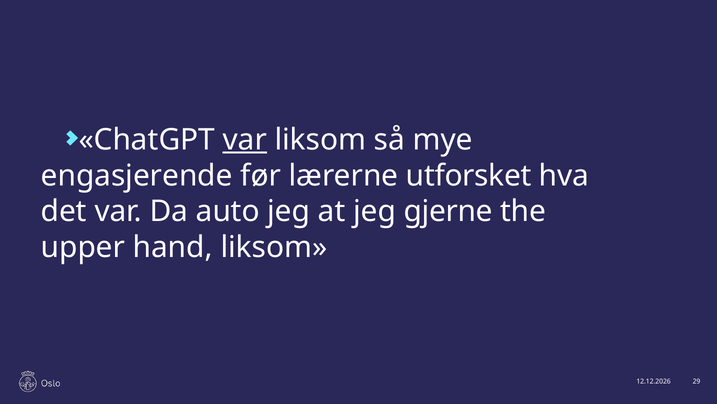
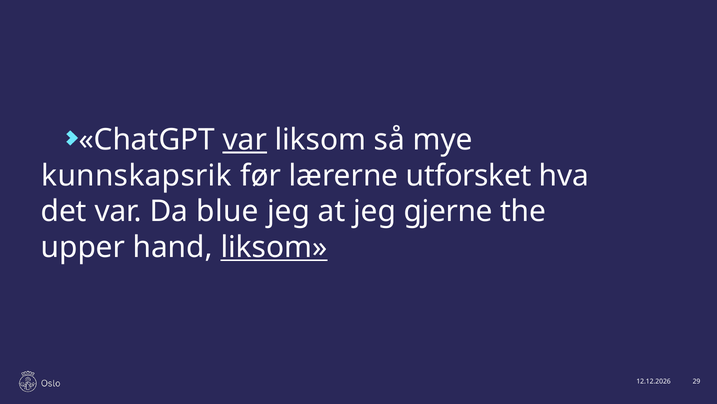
engasjerende: engasjerende -> kunnskapsrik (137, 175)
auto: auto -> blue (228, 211)
liksom underline: none -> present (274, 247)
